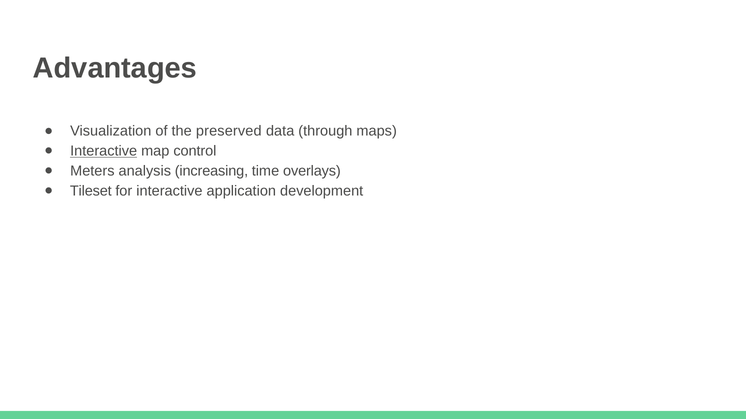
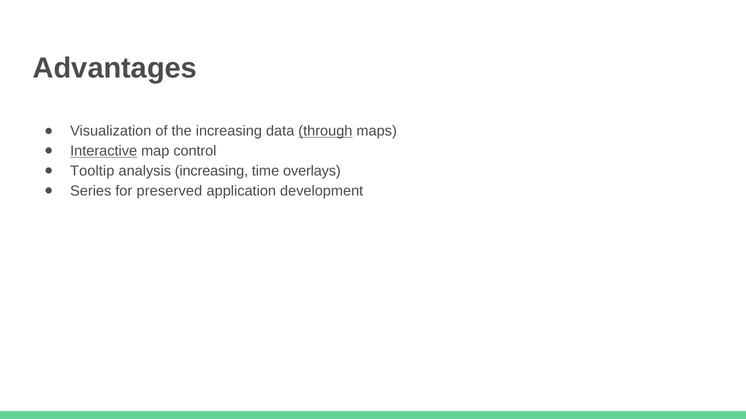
the preserved: preserved -> increasing (229, 131)
through underline: none -> present (325, 131)
Meters: Meters -> Tooltip (92, 171)
Tileset: Tileset -> Series (91, 191)
for interactive: interactive -> preserved (169, 191)
